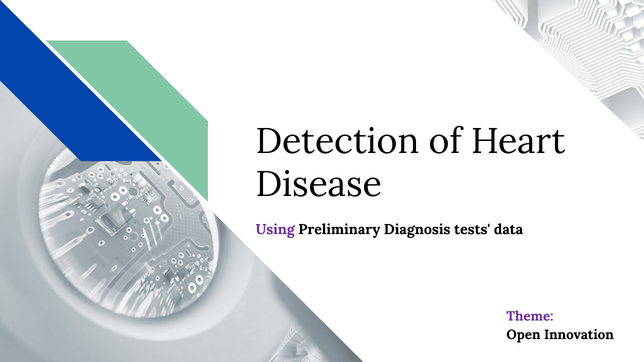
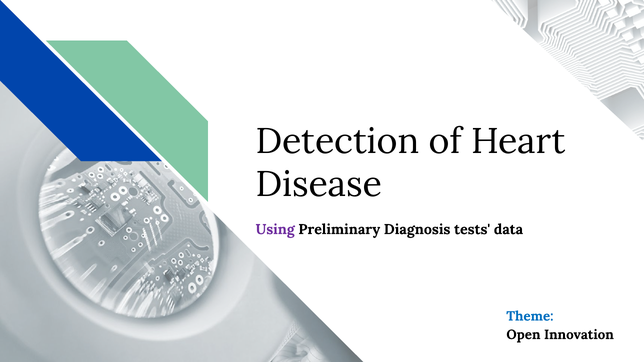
Theme colour: purple -> blue (530, 316)
